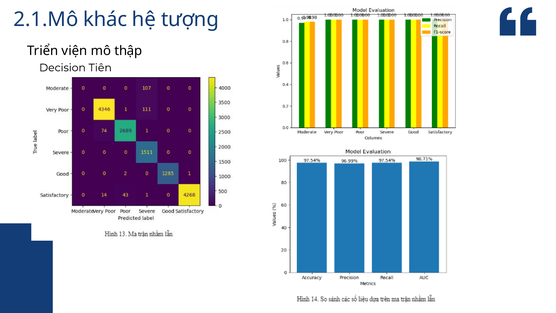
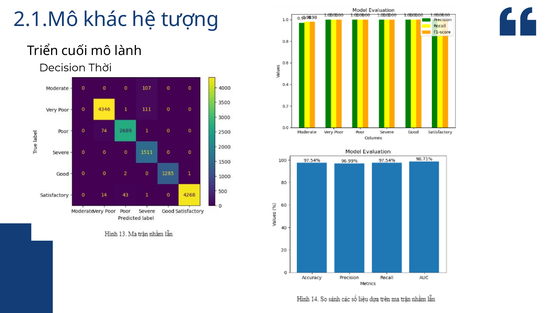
viện: viện -> cuối (75, 51)
thập: thập -> lành (128, 51)
Tiên: Tiên -> Thời (100, 68)
